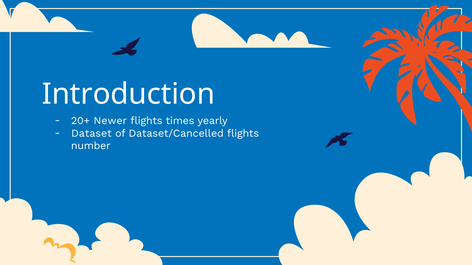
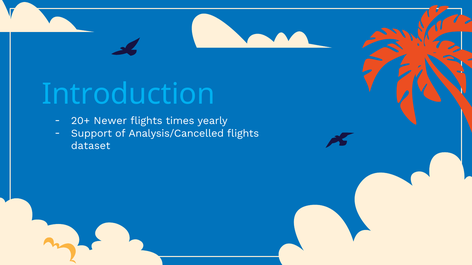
Introduction colour: white -> light blue (128, 94)
Dataset: Dataset -> Support (92, 133)
Dataset/Cancelled: Dataset/Cancelled -> Analysis/Cancelled (176, 133)
number: number -> dataset (91, 146)
